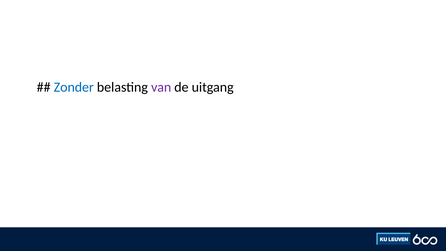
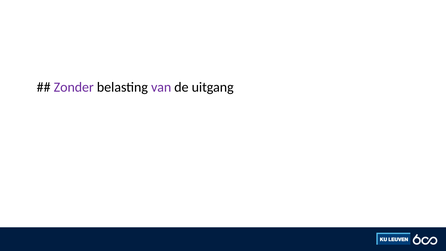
Zonder colour: blue -> purple (74, 87)
